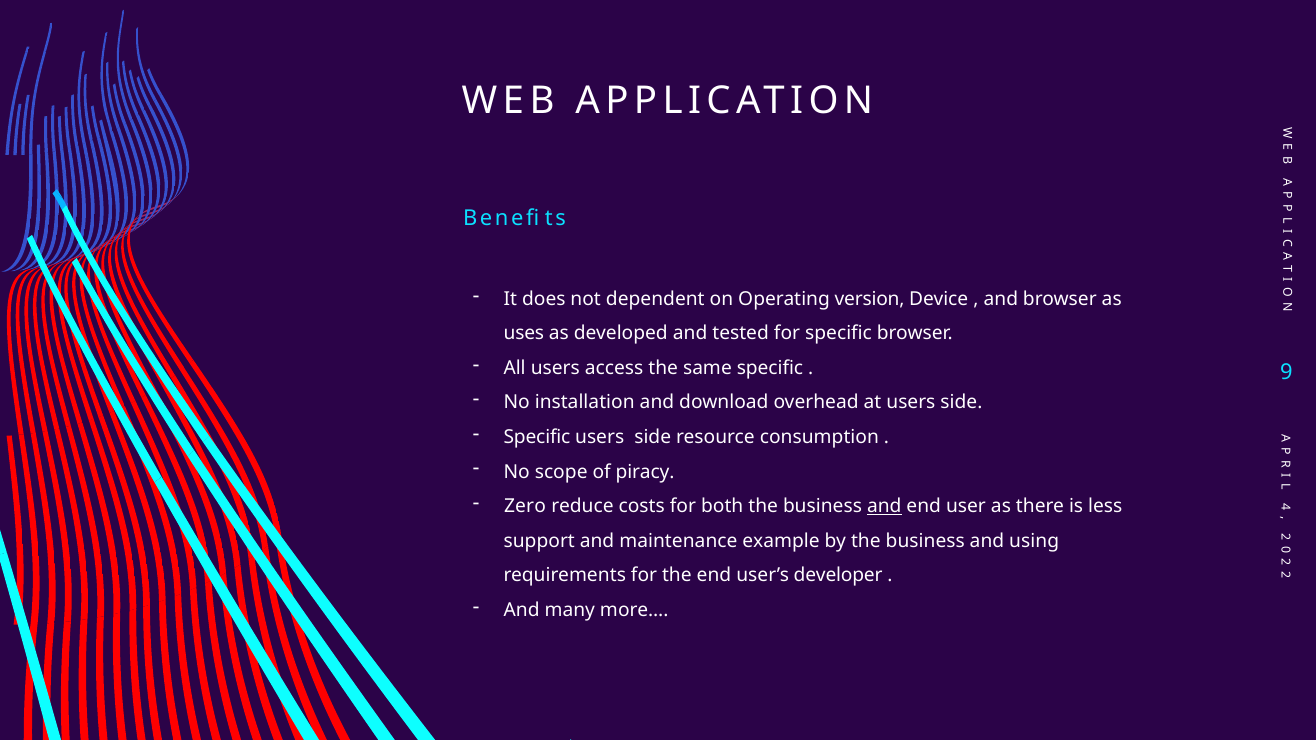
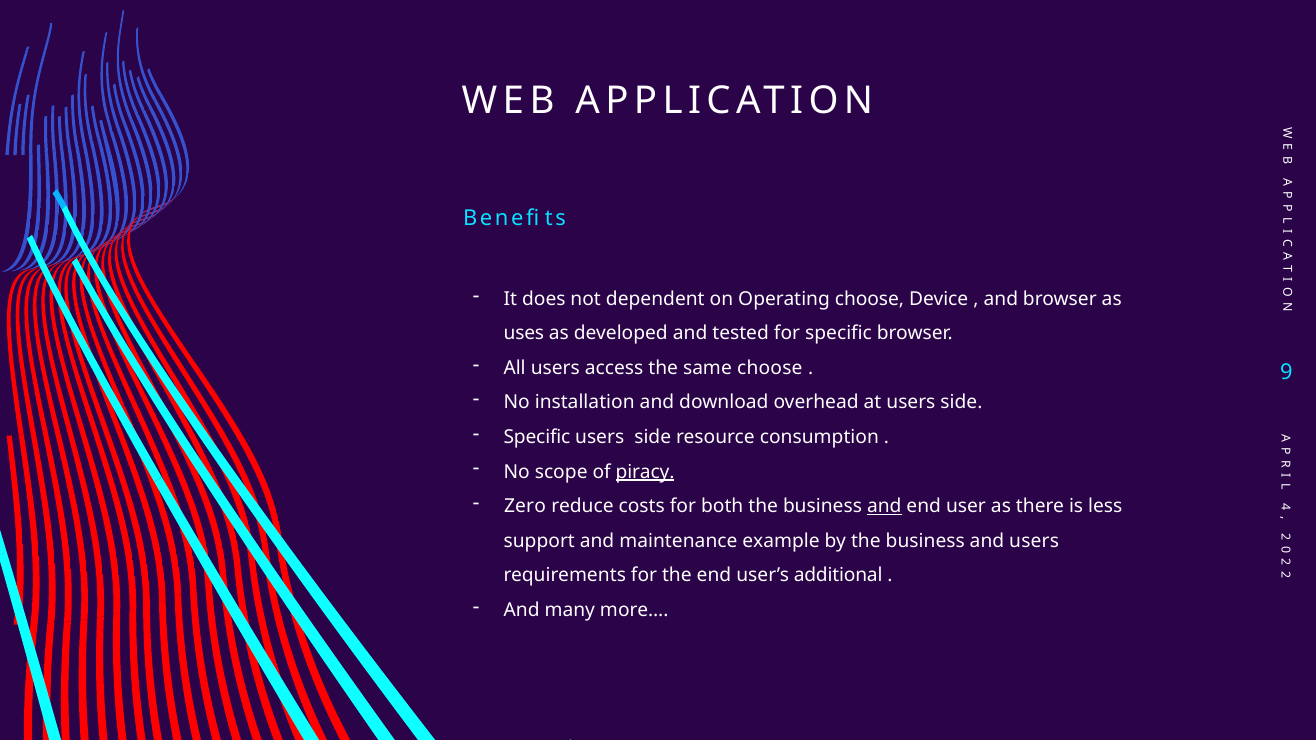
Operating version: version -> choose (869, 299)
same specific: specific -> choose (770, 368)
piracy underline: none -> present (645, 472)
and using: using -> users (1034, 541)
developer: developer -> additional (838, 575)
